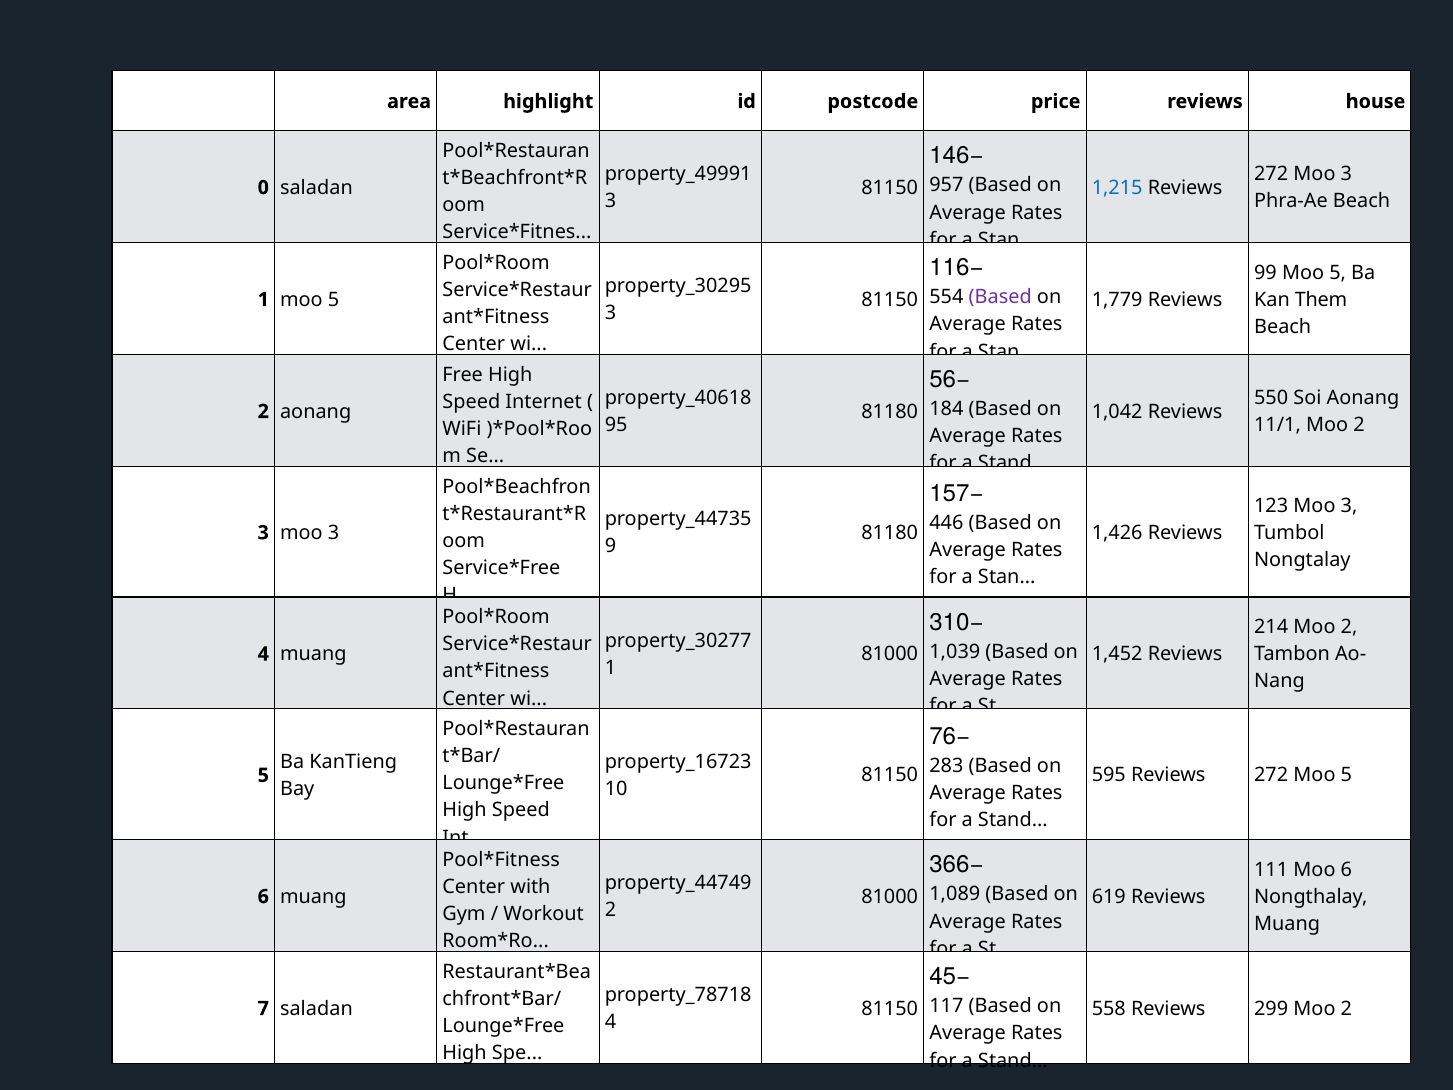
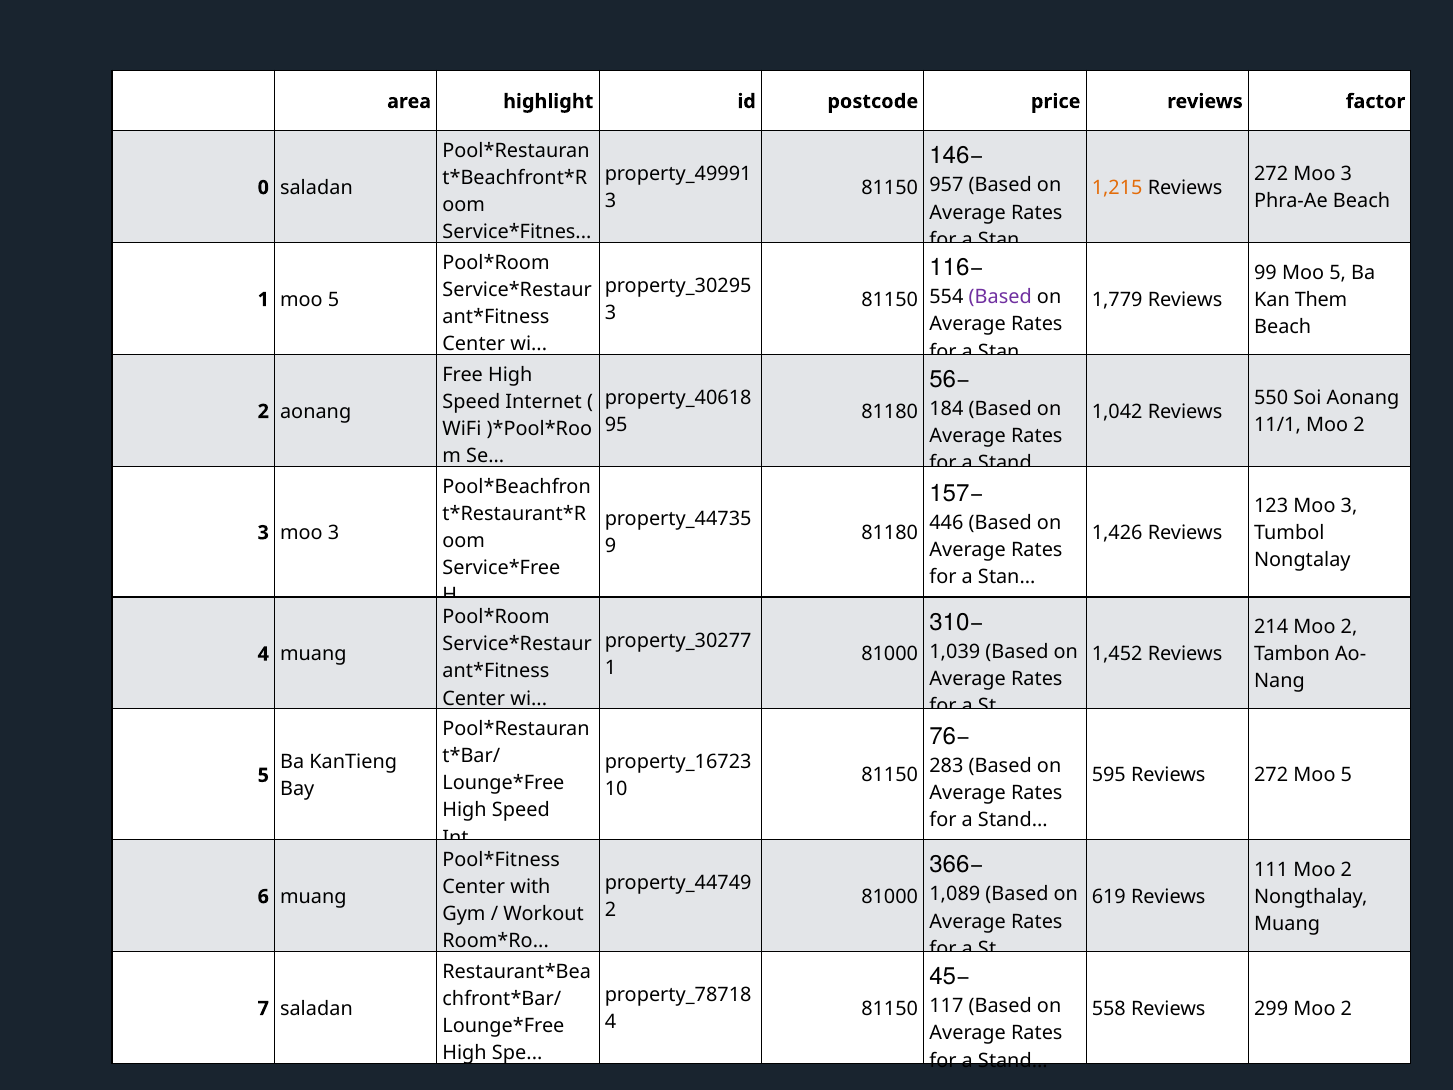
house: house -> factor (1376, 101)
1,215 colour: blue -> orange (1117, 188)
111 Moo 6: 6 -> 2 (1346, 869)
